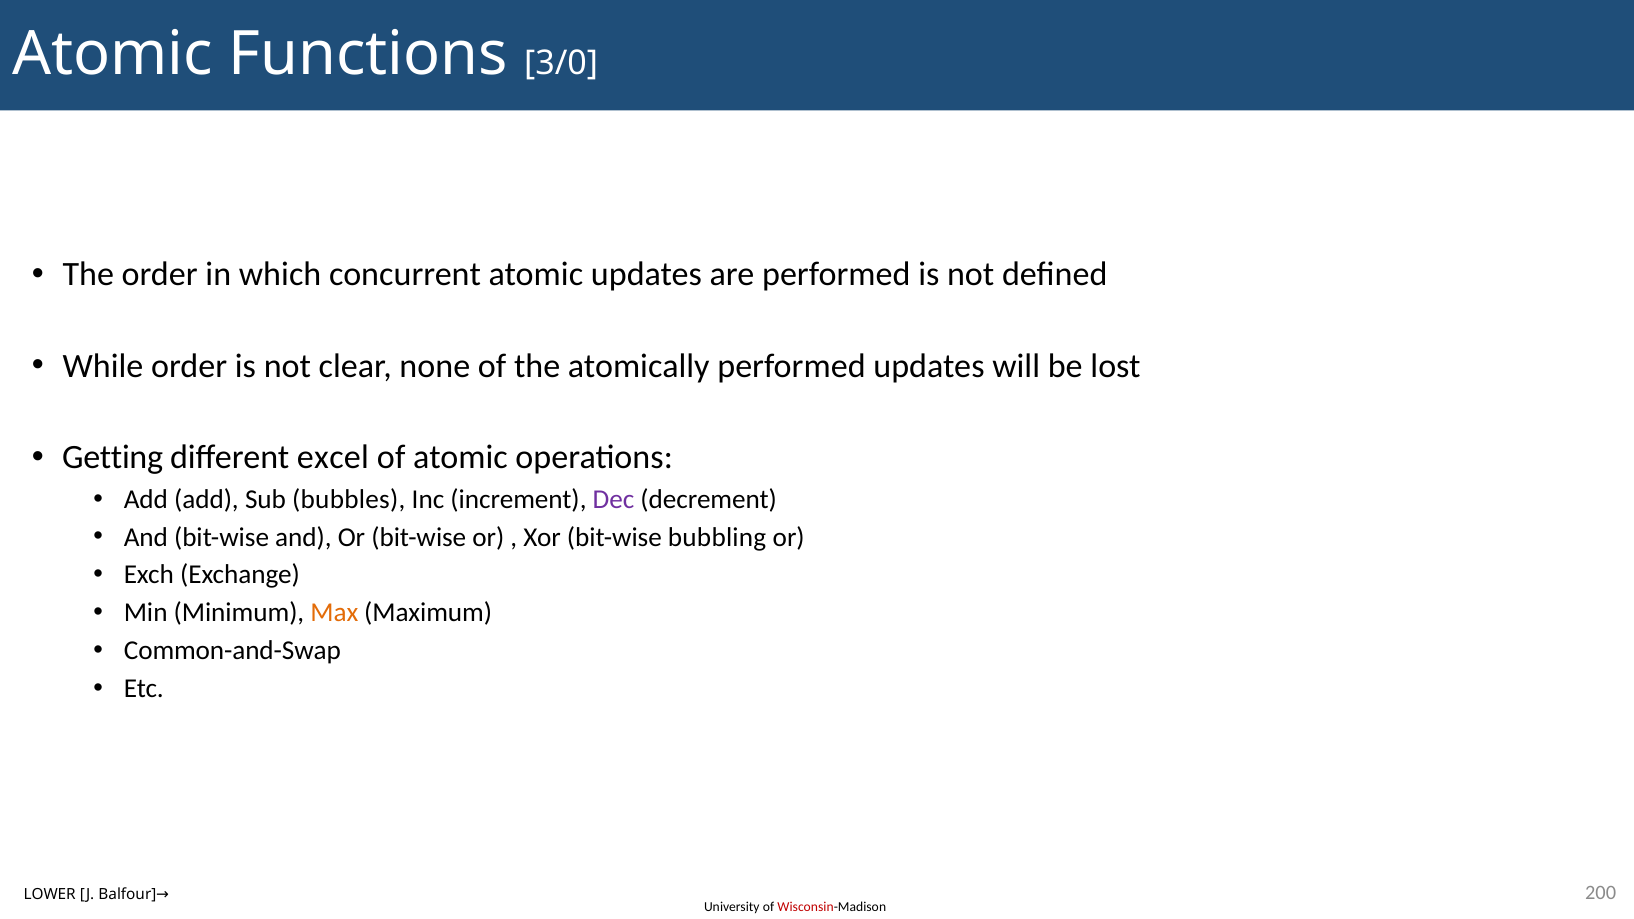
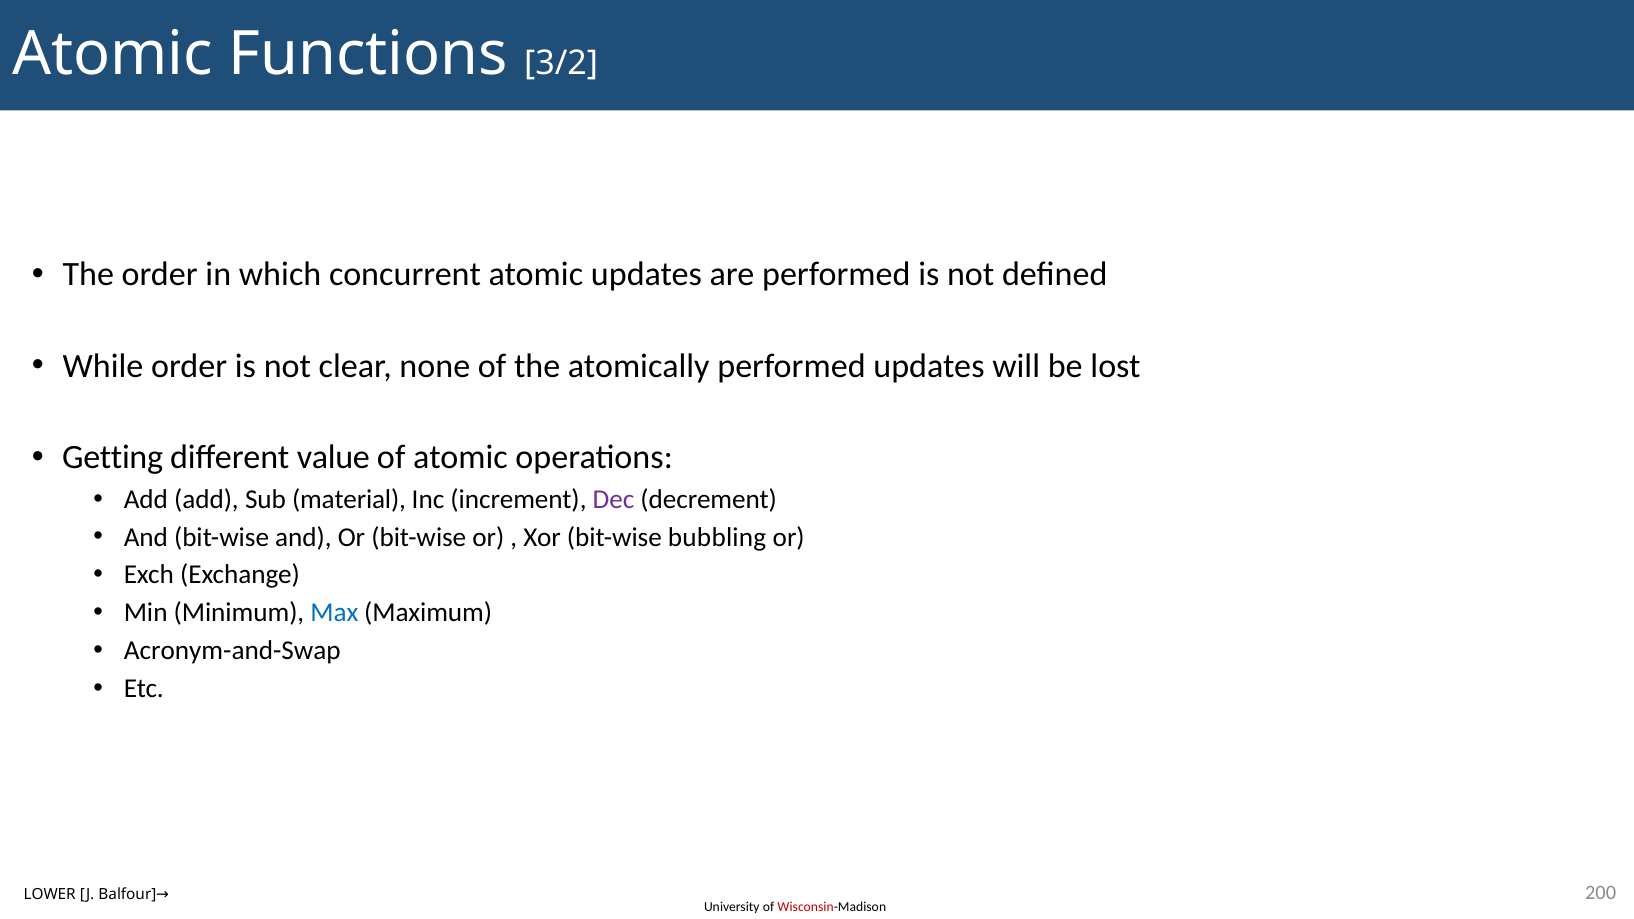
3/0: 3/0 -> 3/2 (561, 64)
excel: excel -> value (333, 458)
bubbles: bubbles -> material (349, 499)
Max colour: orange -> blue (334, 613)
Common-and-Swap: Common-and-Swap -> Acronym-and-Swap (232, 651)
